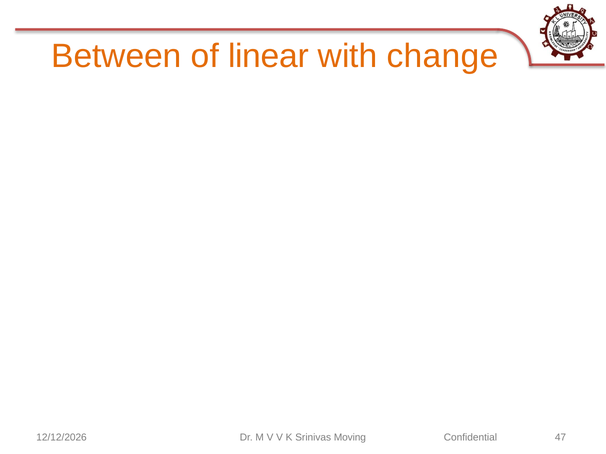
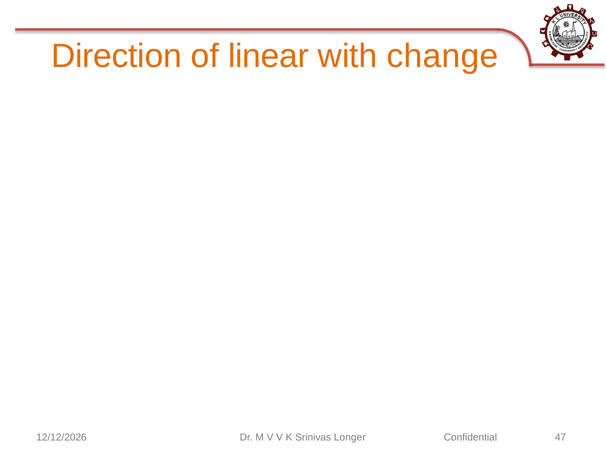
Between: Between -> Direction (116, 56)
Moving: Moving -> Longer (350, 438)
